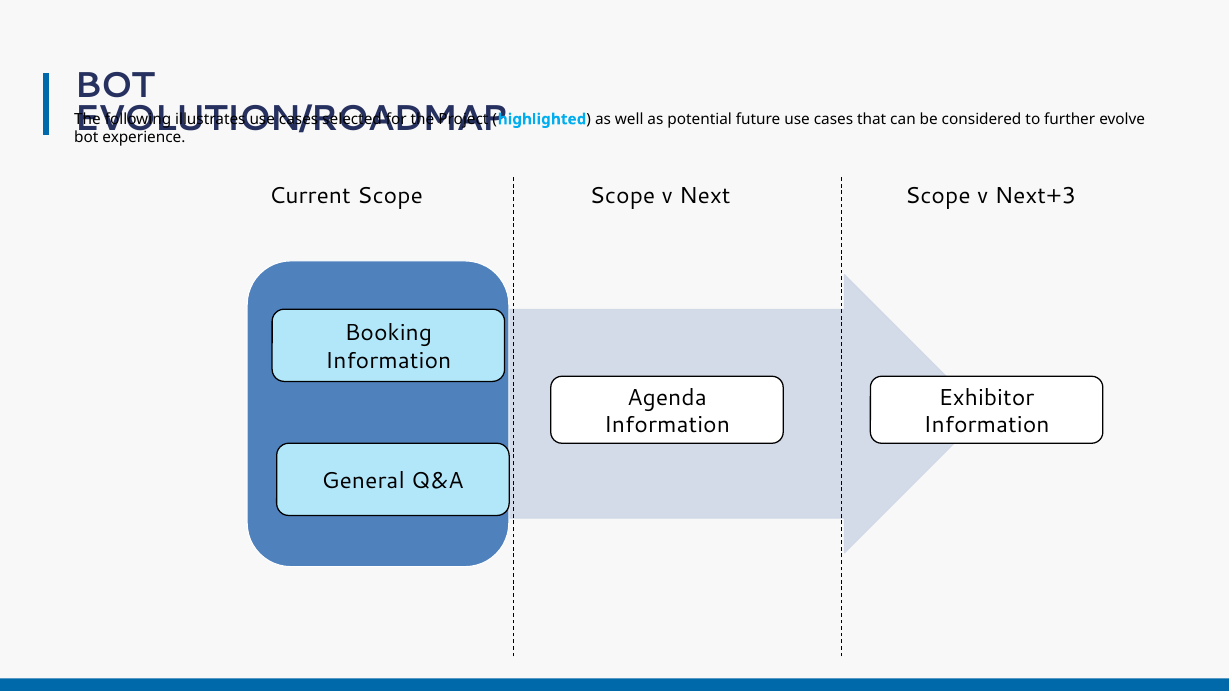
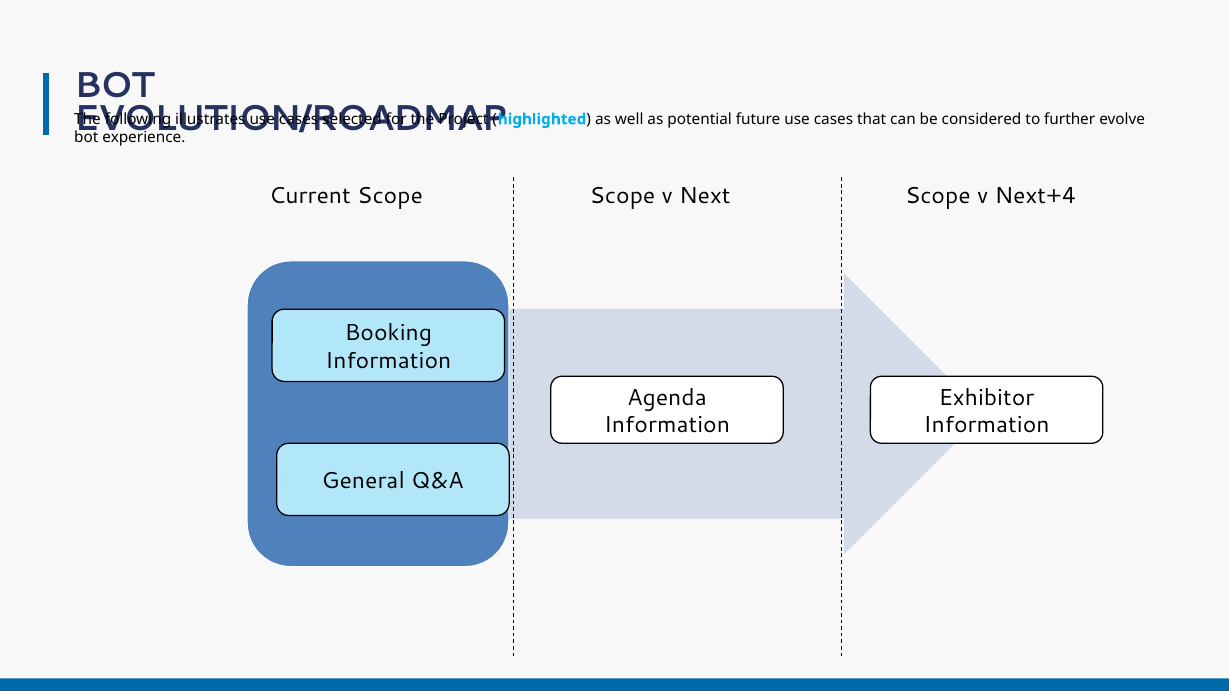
Next+3: Next+3 -> Next+4 (1035, 196)
